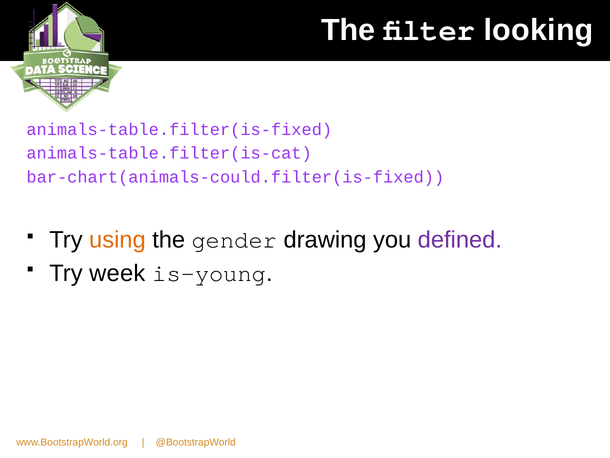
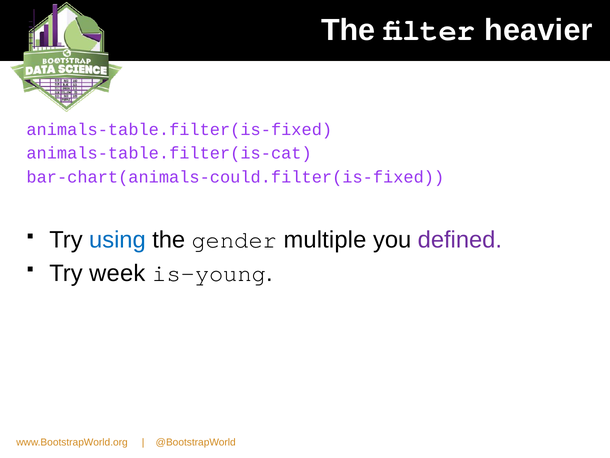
looking: looking -> heavier (539, 30)
using colour: orange -> blue (117, 240)
drawing: drawing -> multiple (325, 240)
